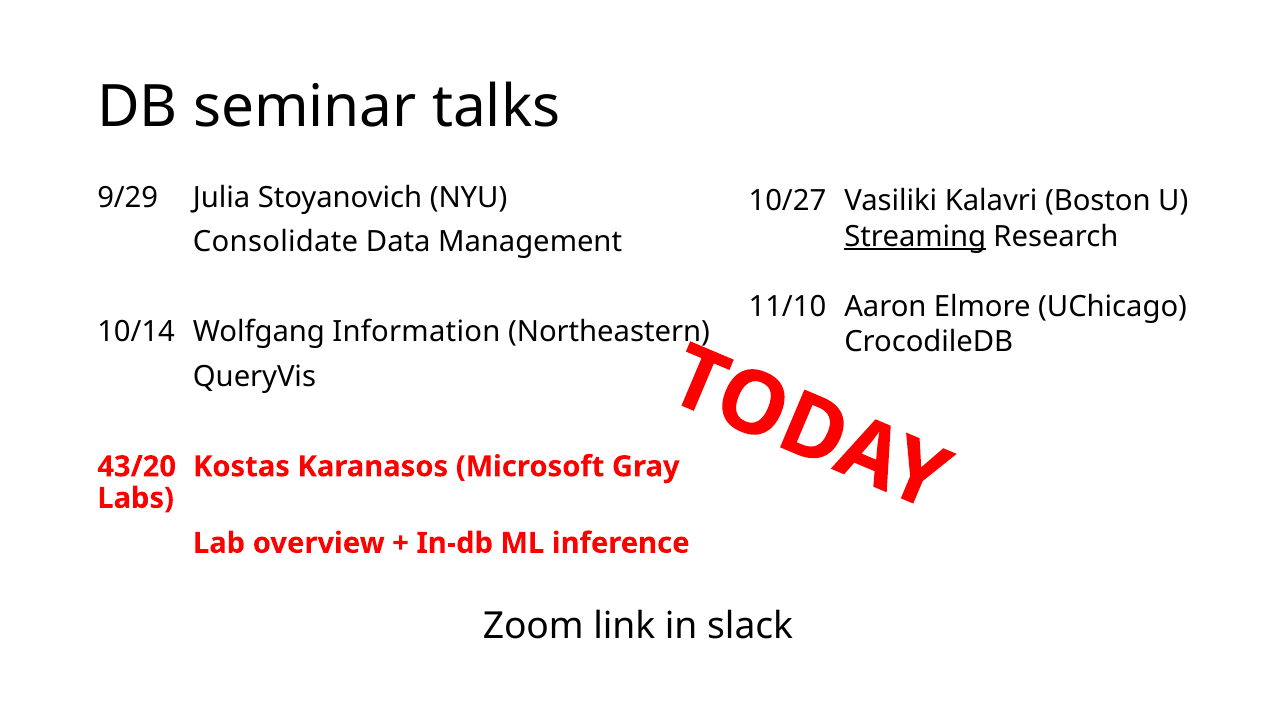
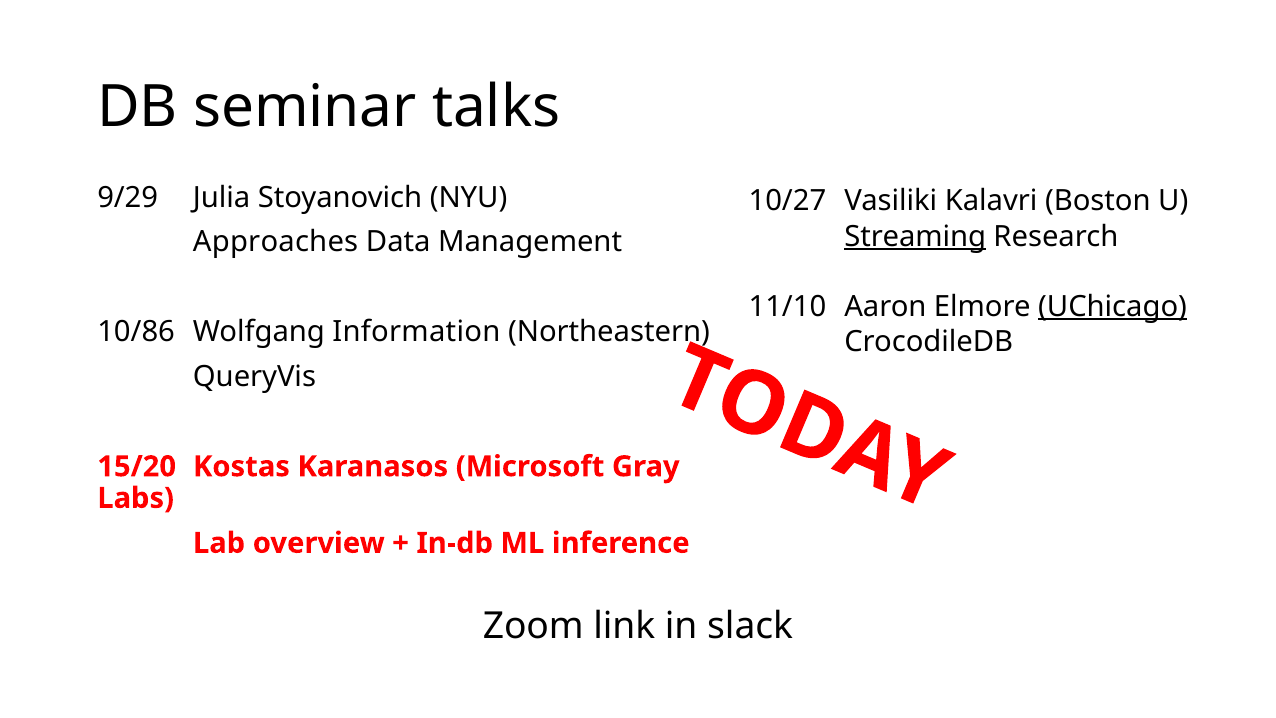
Consolidate: Consolidate -> Approaches (276, 242)
UChicago underline: none -> present (1113, 306)
10/14: 10/14 -> 10/86 (136, 332)
43/20: 43/20 -> 15/20 (137, 466)
